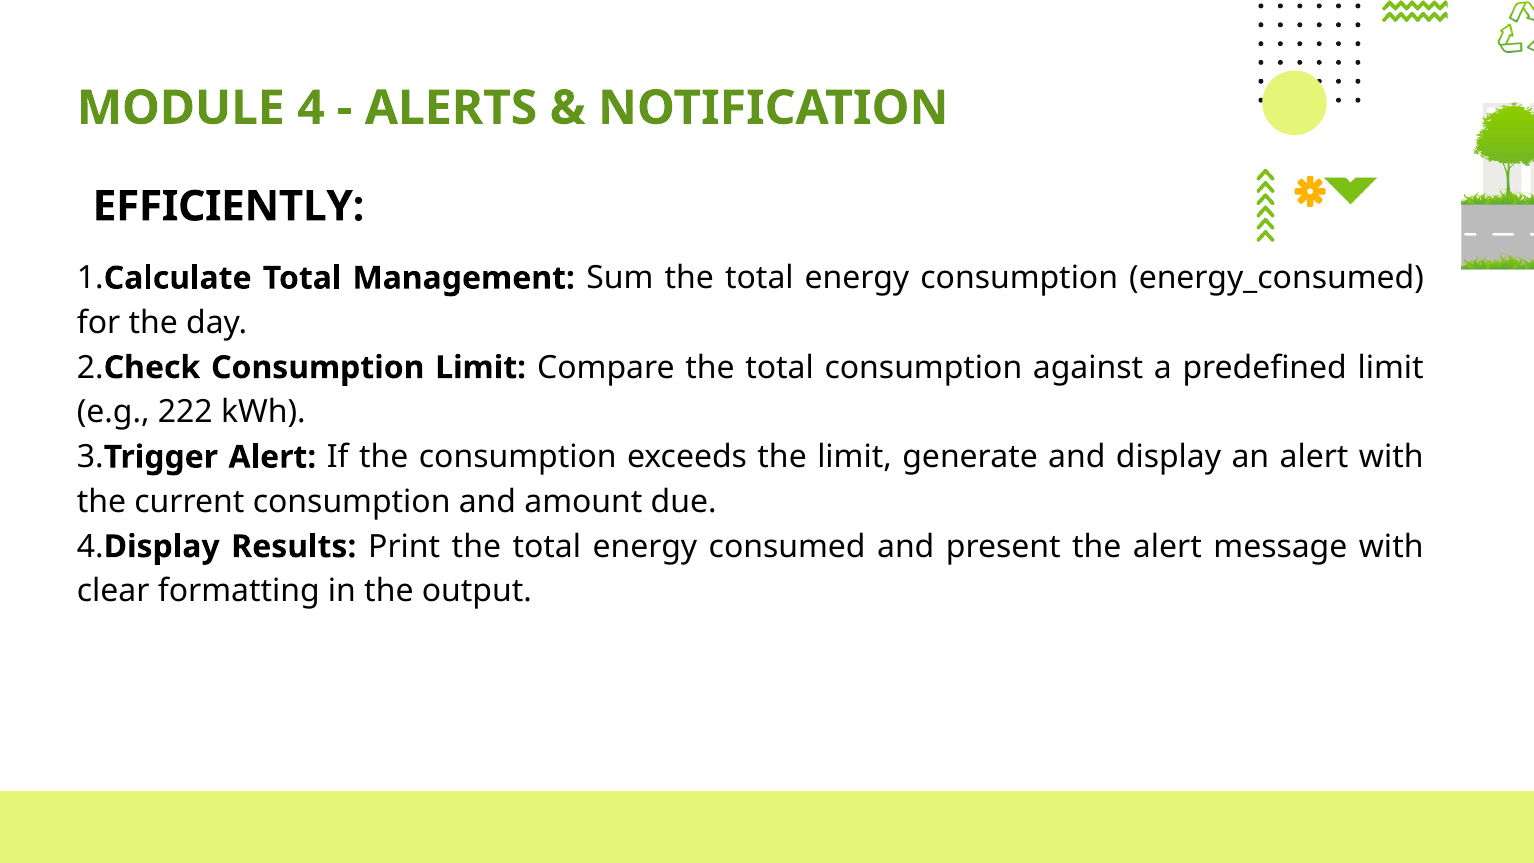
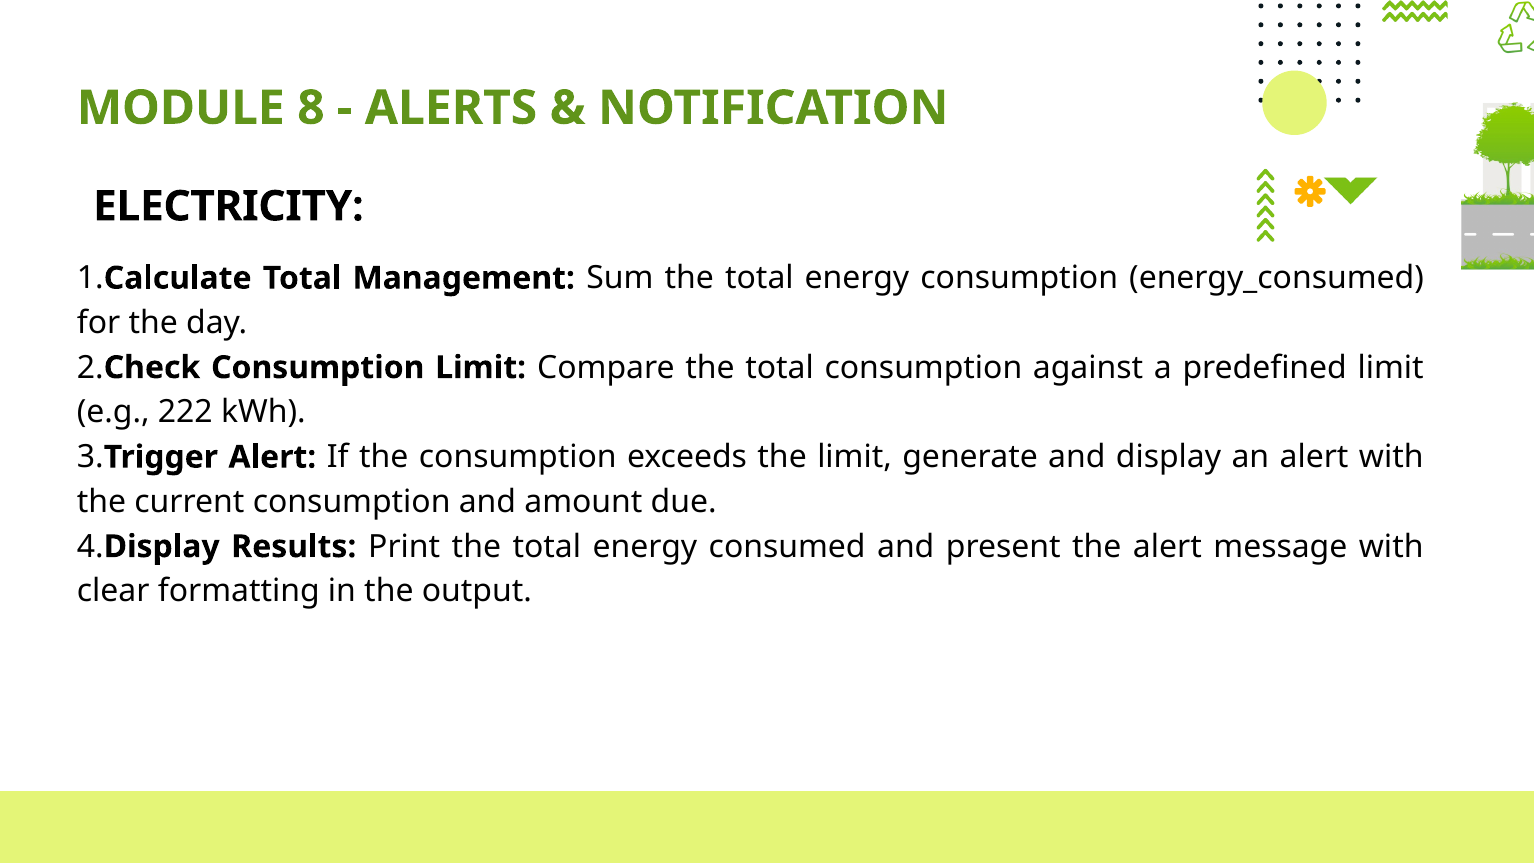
MODULE 4: 4 -> 8 (311, 108)
EFFICIENTLY: EFFICIENTLY -> ELECTRICITY (228, 206)
